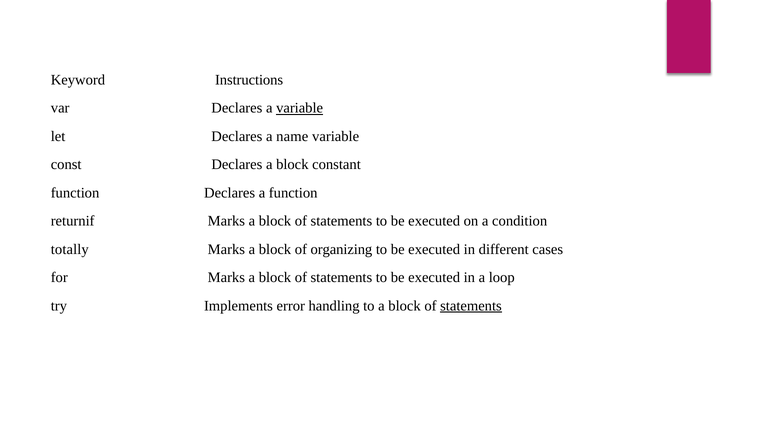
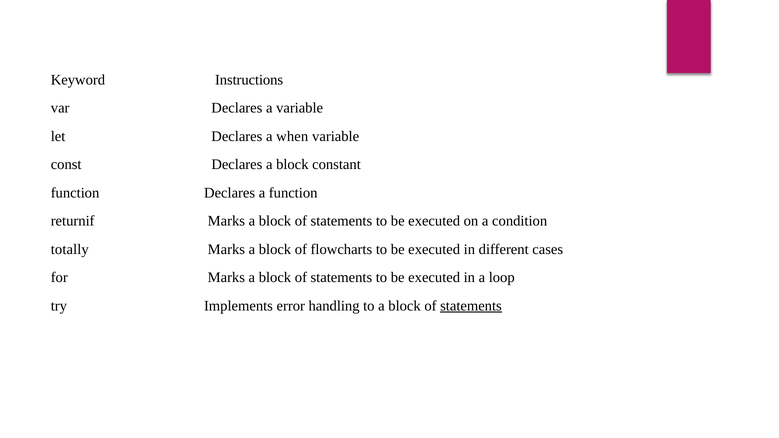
variable underline: present -> none (300, 108)
name: name -> when (292, 136)
organizing: organizing -> flowcharts (341, 249)
